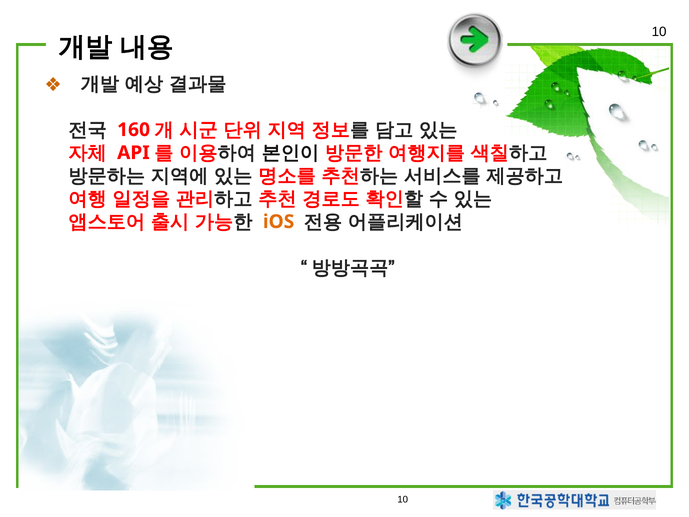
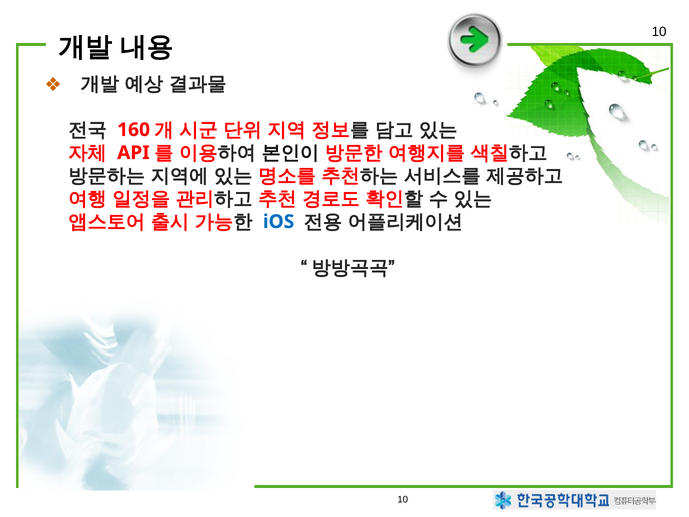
iOS colour: orange -> blue (279, 222)
